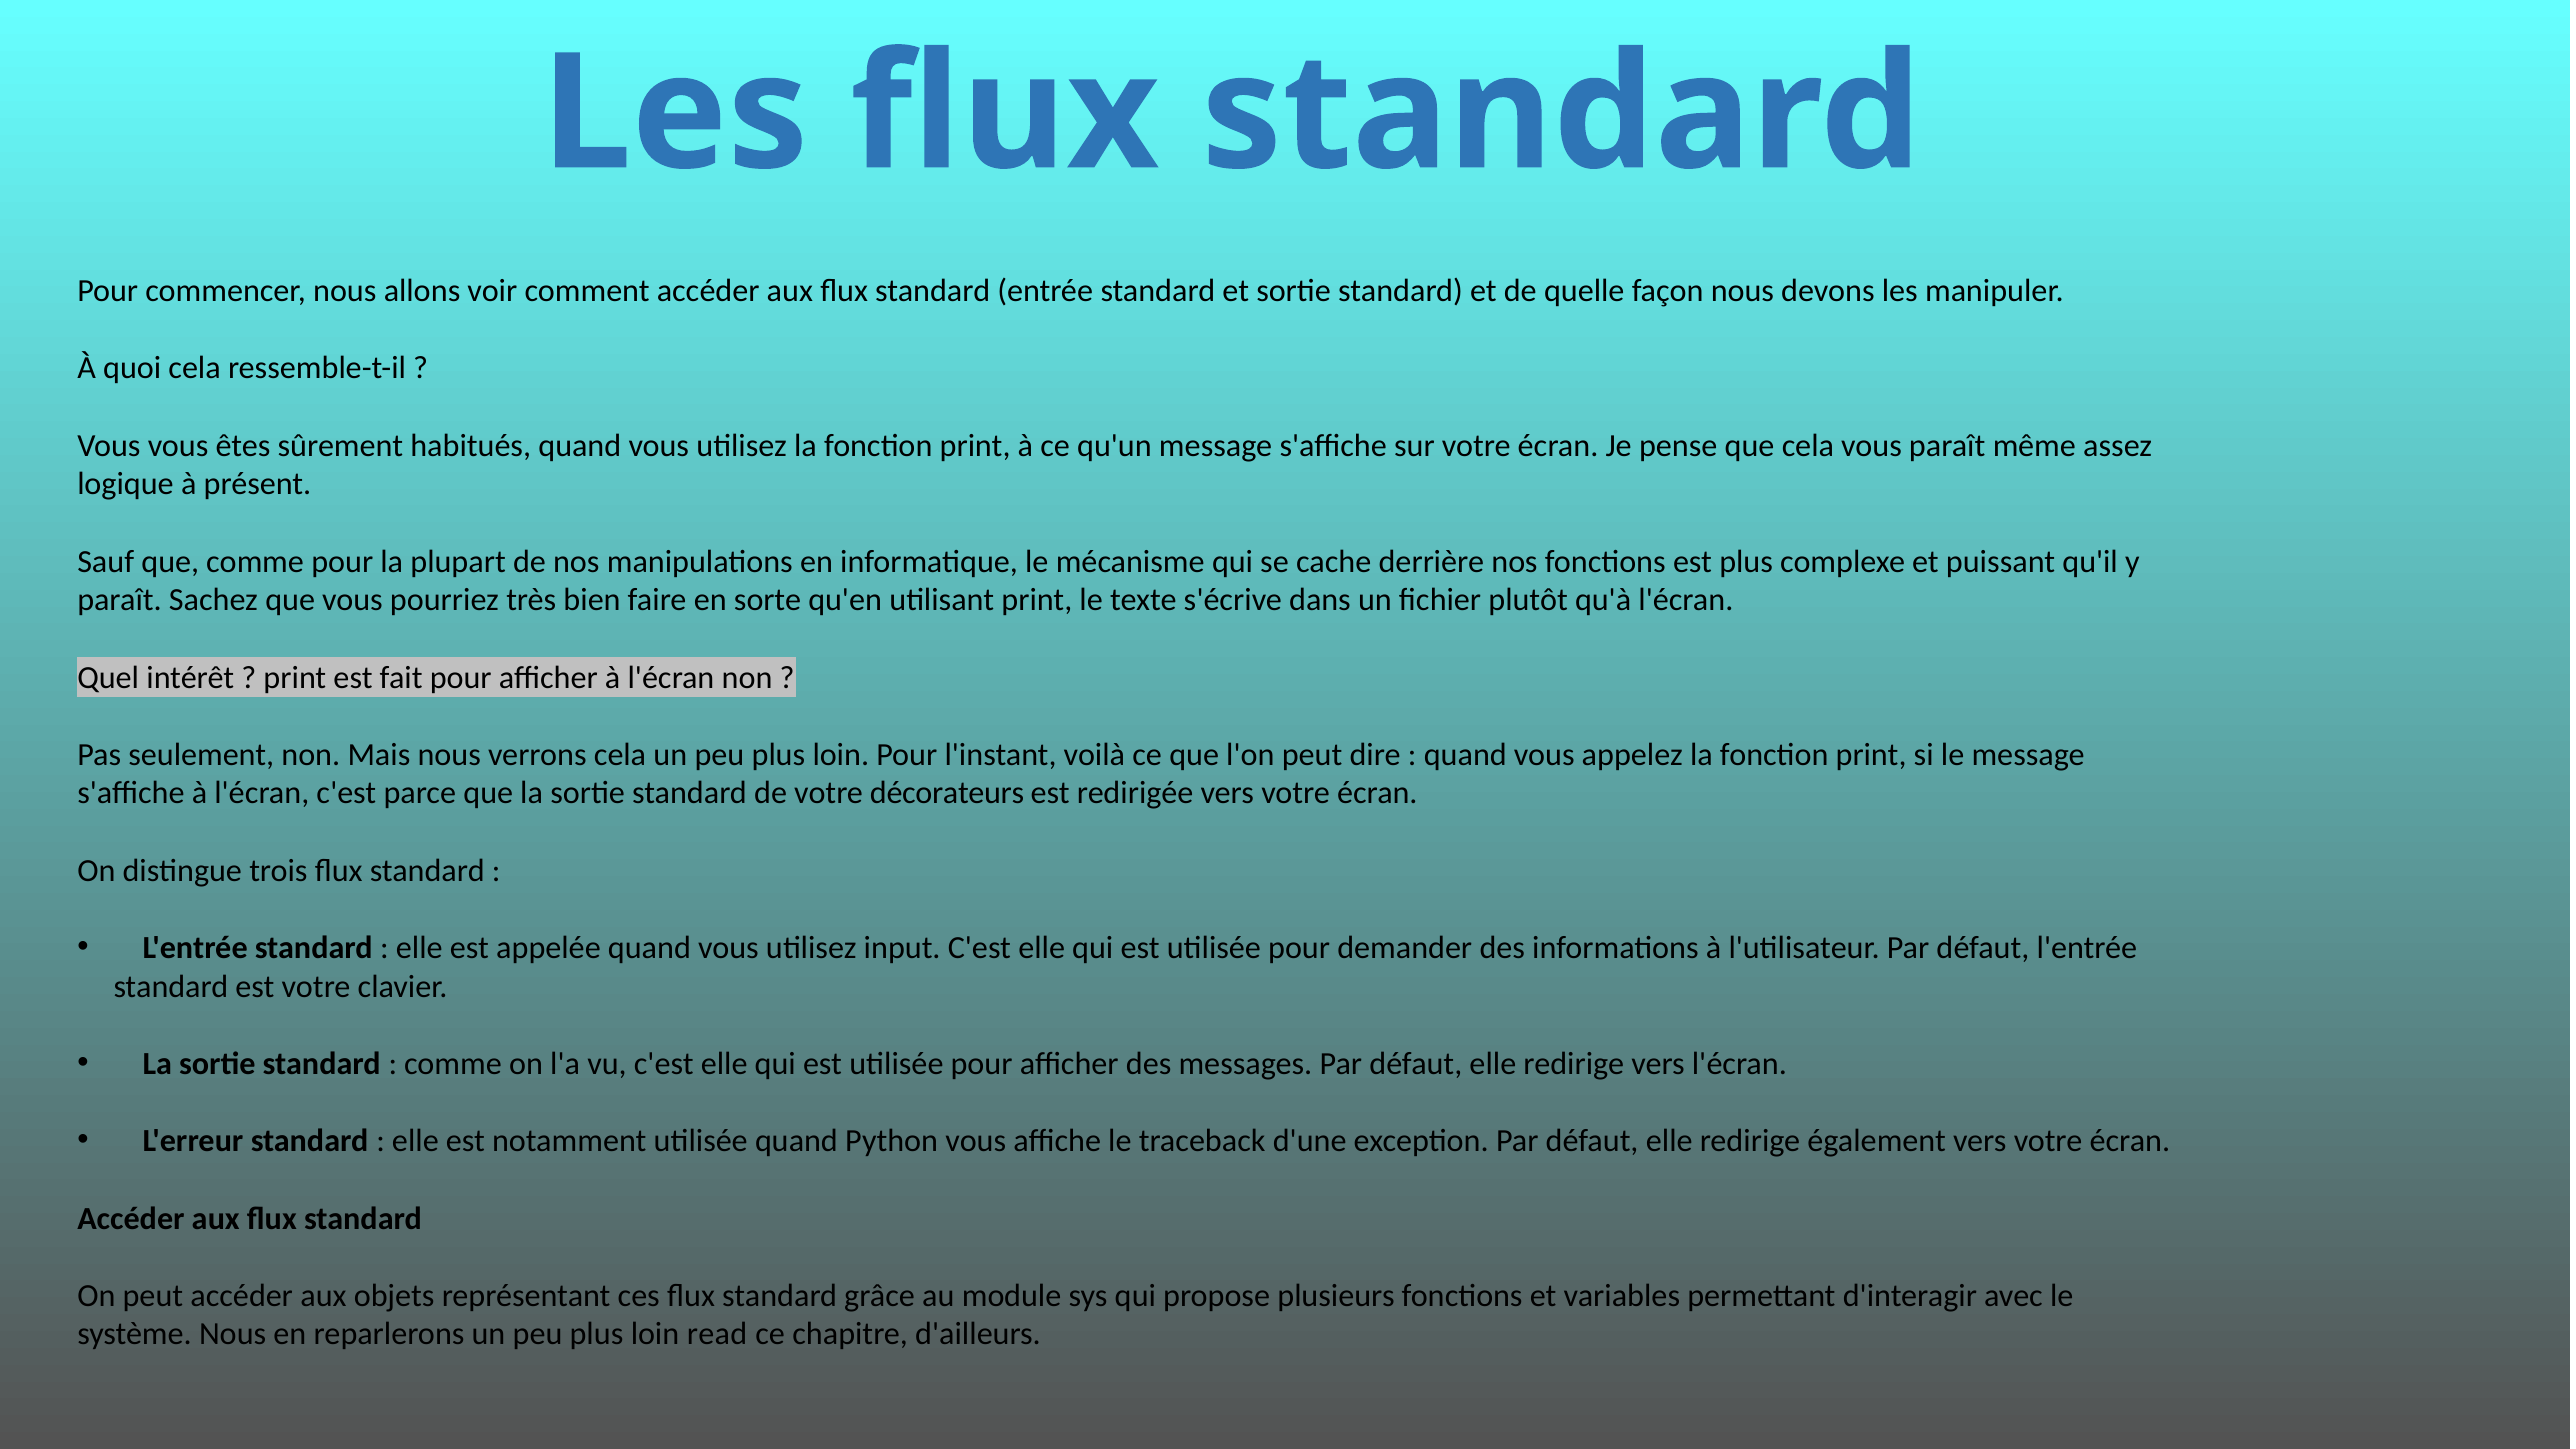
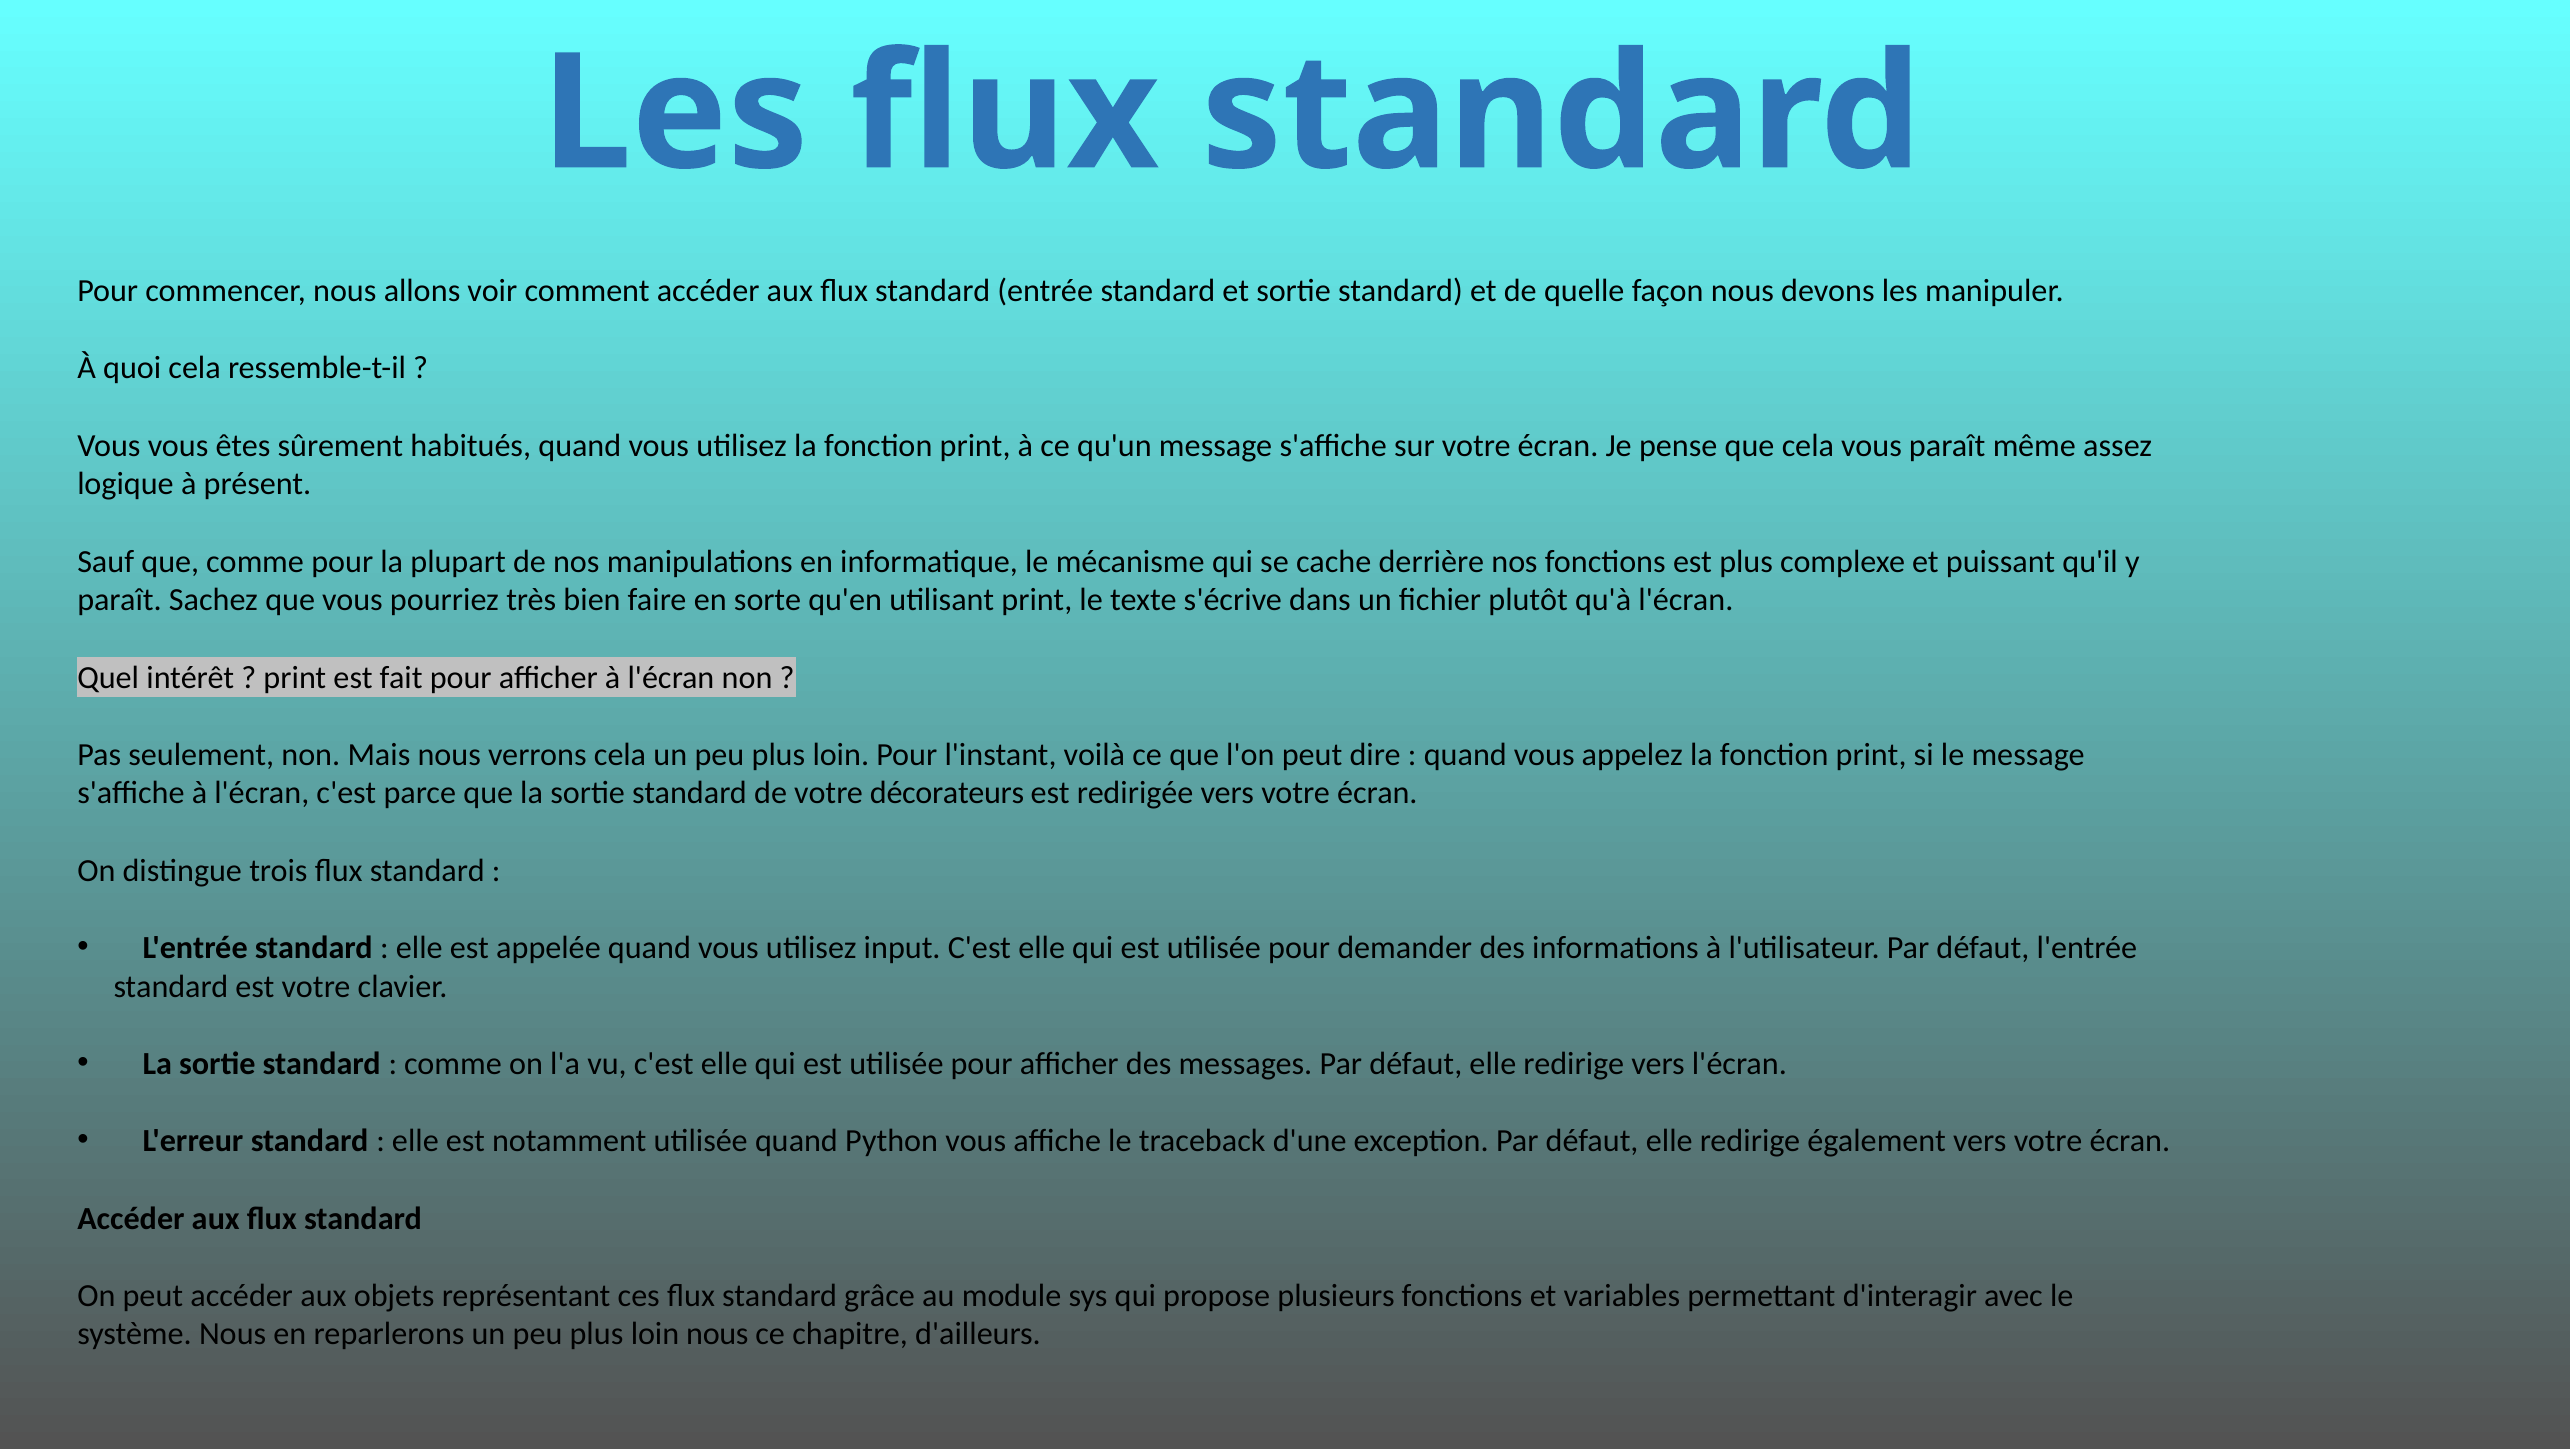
loin read: read -> nous (717, 1334)
